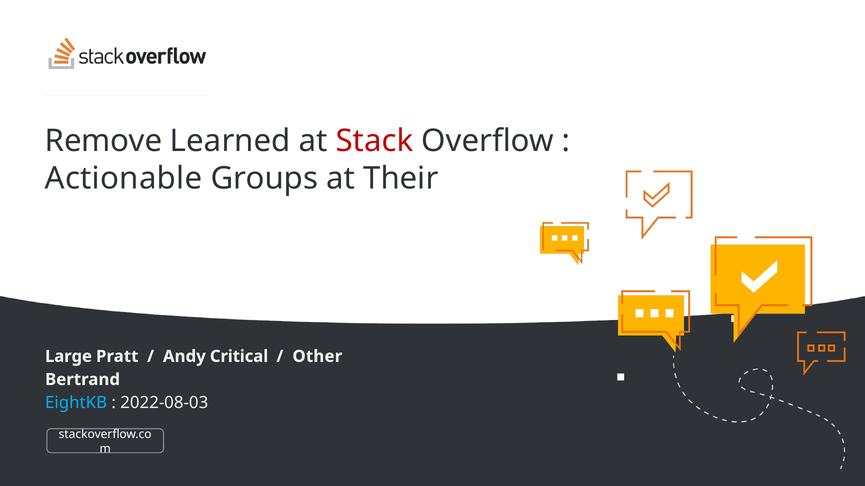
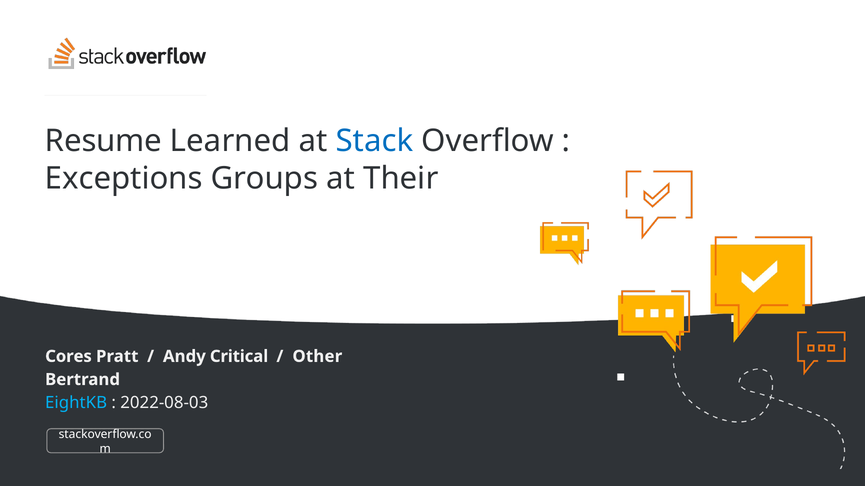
Remove: Remove -> Resume (103, 141)
Stack colour: red -> blue (374, 141)
Actionable: Actionable -> Exceptions (124, 179)
Large: Large -> Cores (68, 357)
